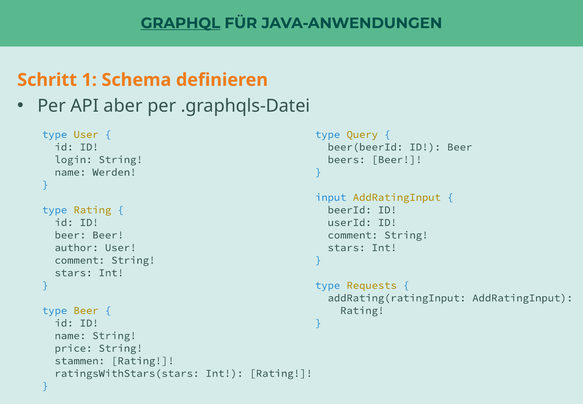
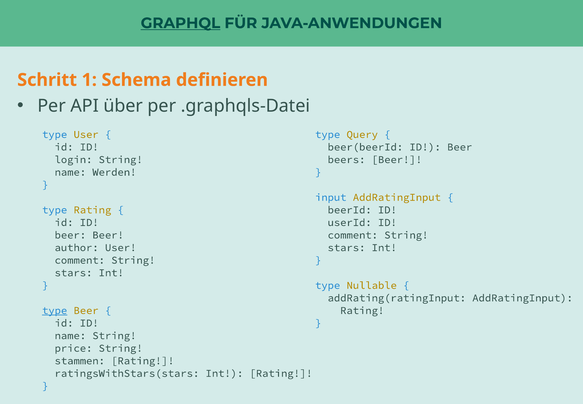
aber: aber -> über (123, 106)
Requests: Requests -> Nullable (372, 285)
type underline: none -> present (55, 310)
